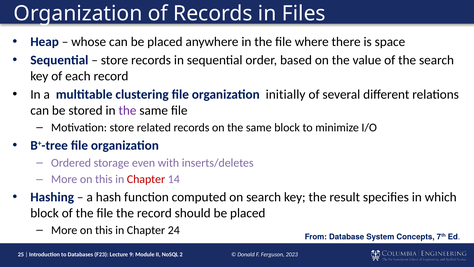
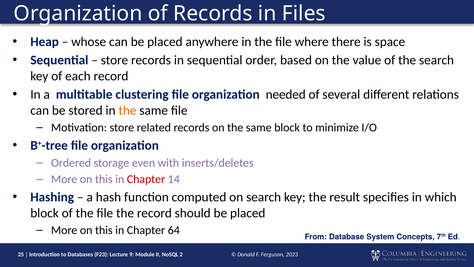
initially: initially -> needed (286, 94)
the colour: purple -> orange (127, 110)
24: 24 -> 64 (174, 230)
